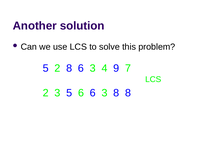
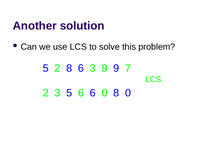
3 4: 4 -> 9 (104, 68)
6 6 3: 3 -> 0 (104, 93)
8 8: 8 -> 0 (128, 93)
